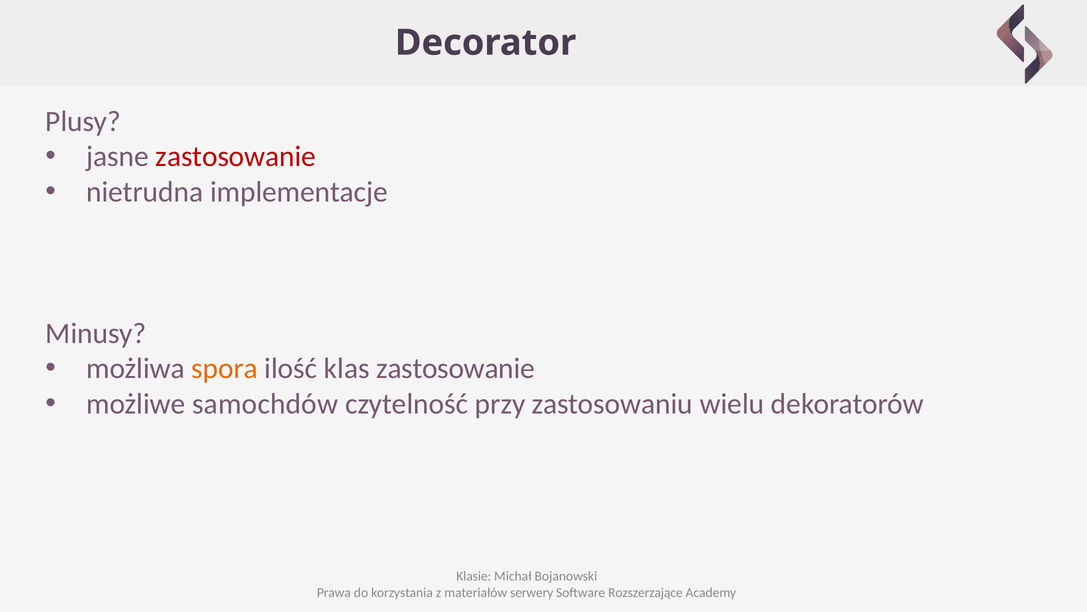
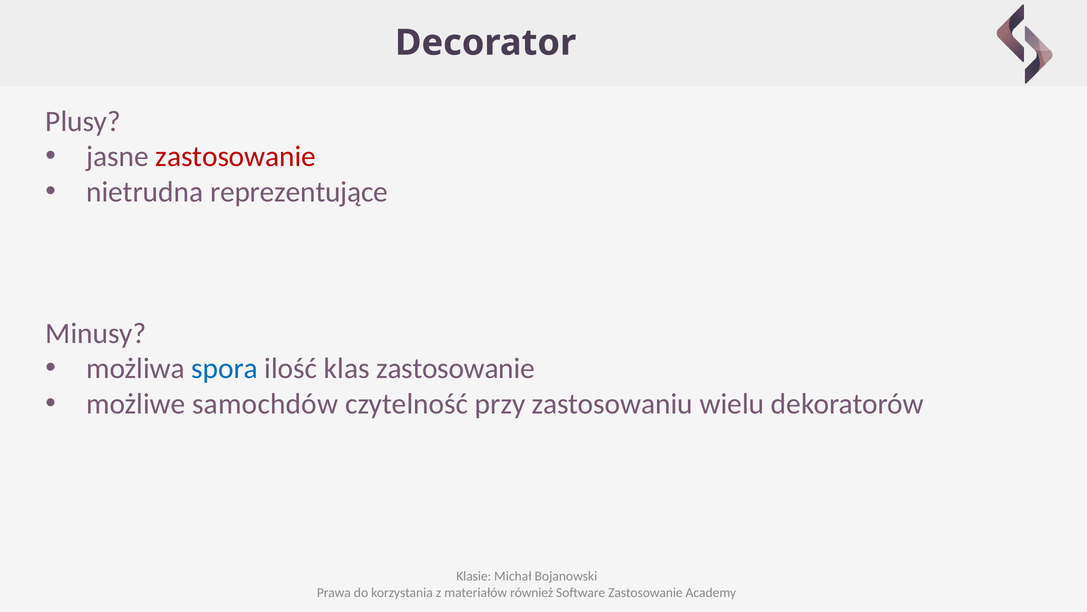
implementacje: implementacje -> reprezentujące (299, 192)
spora colour: orange -> blue (225, 368)
serwery: serwery -> również (532, 592)
Software Rozszerzające: Rozszerzające -> Zastosowanie (645, 592)
